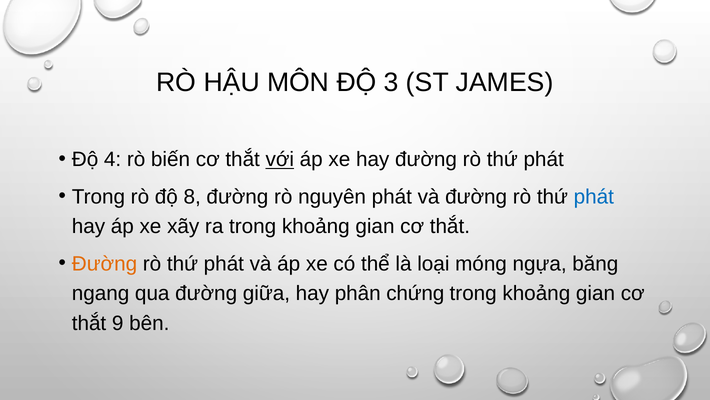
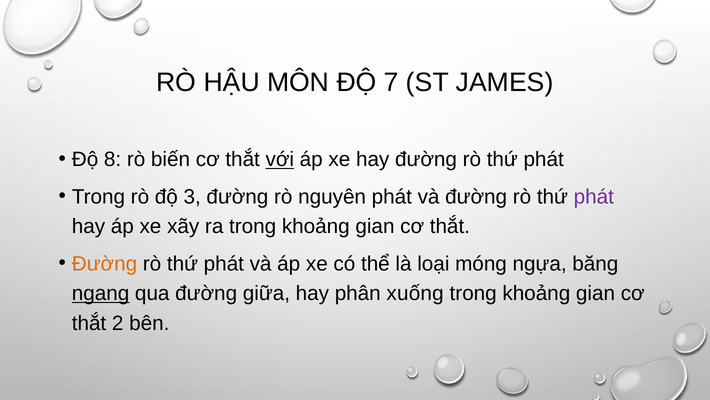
3: 3 -> 7 (391, 82)
4: 4 -> 8 (113, 159)
8: 8 -> 3 (192, 196)
phát colour: blue -> purple (594, 196)
ngang underline: none -> present (101, 293)
chứng: chứng -> xuống (415, 293)
9: 9 -> 2 (118, 323)
